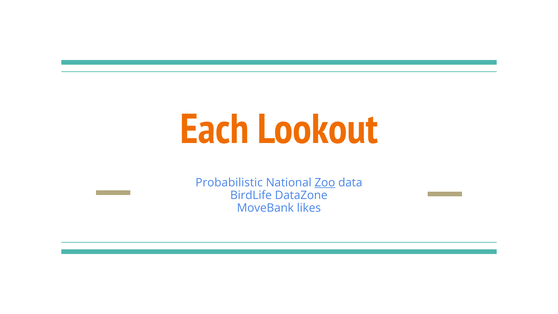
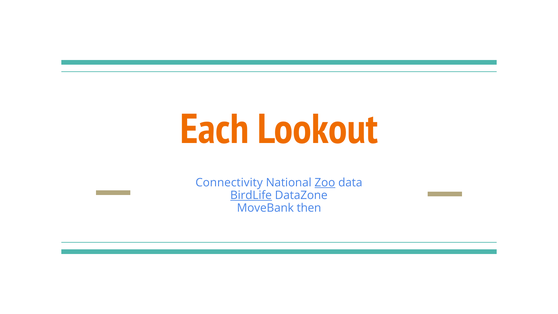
Probabilistic: Probabilistic -> Connectivity (229, 183)
BirdLife underline: none -> present (251, 195)
likes: likes -> then (309, 208)
